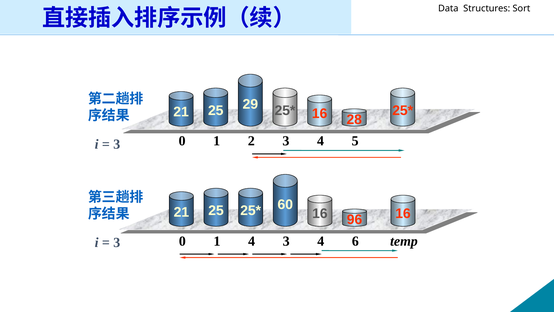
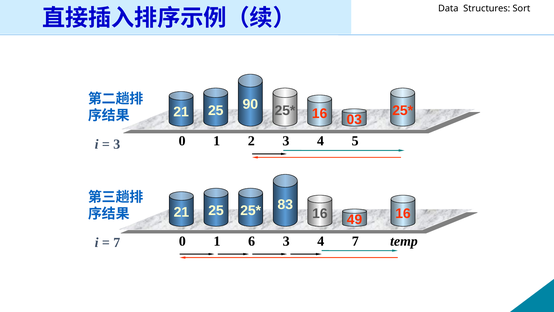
29: 29 -> 90 (250, 104)
28: 28 -> 03 (354, 119)
96: 96 -> 49 (355, 219)
60: 60 -> 83 (285, 204)
1 4: 4 -> 6 (252, 241)
4 6: 6 -> 7 (355, 241)
3: 3 -> 7 (117, 242)
